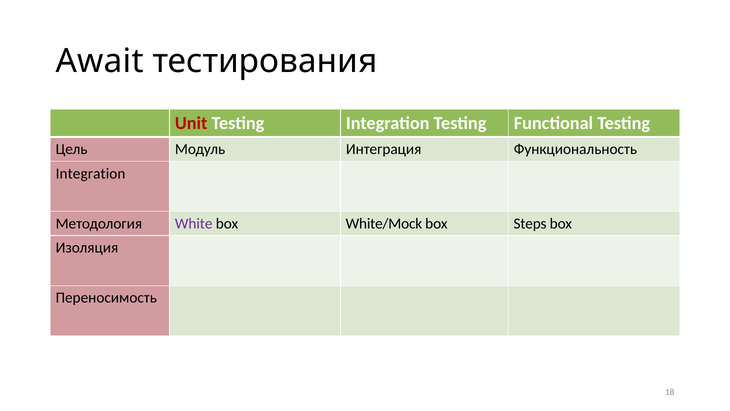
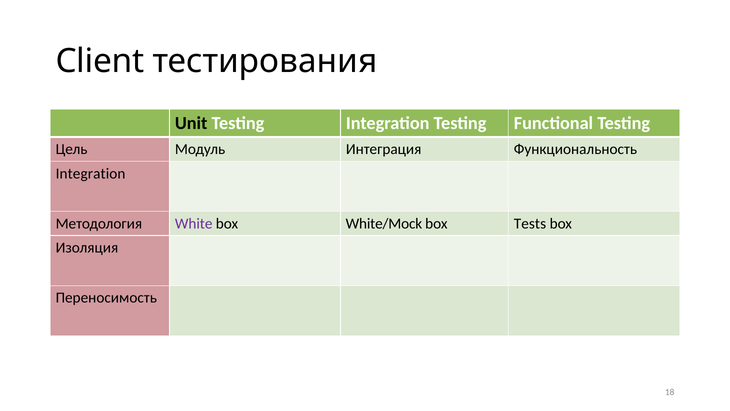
Await: Await -> Client (100, 61)
Unit colour: red -> black (191, 123)
Steps: Steps -> Tests (530, 223)
